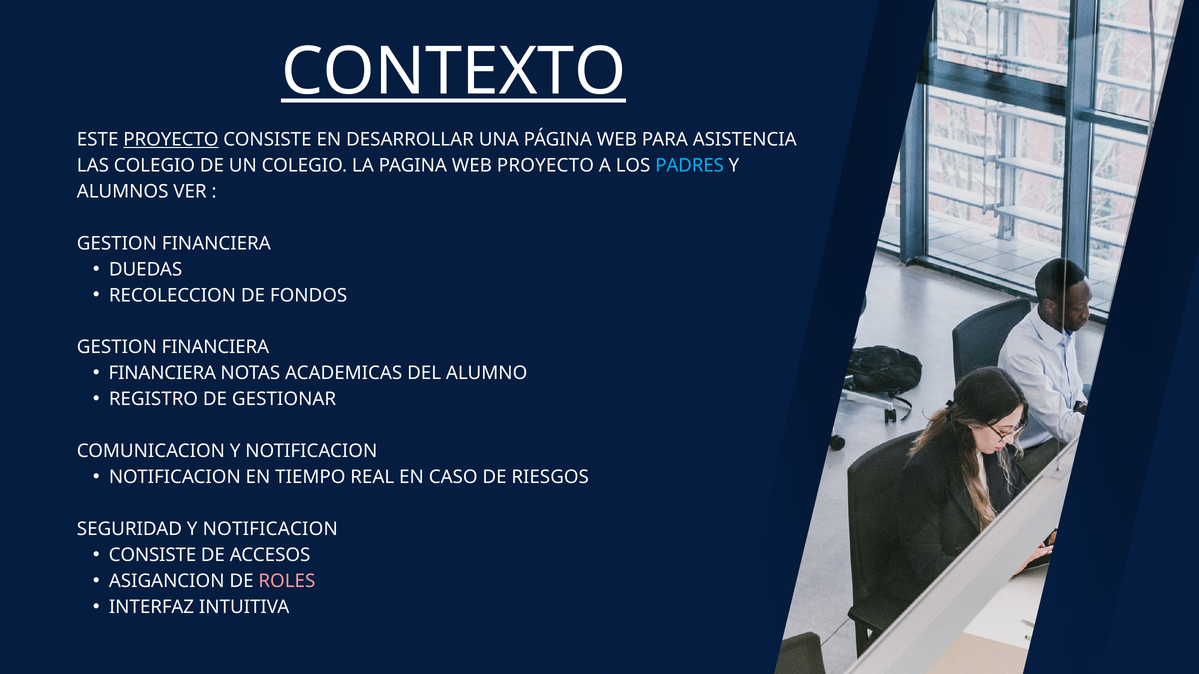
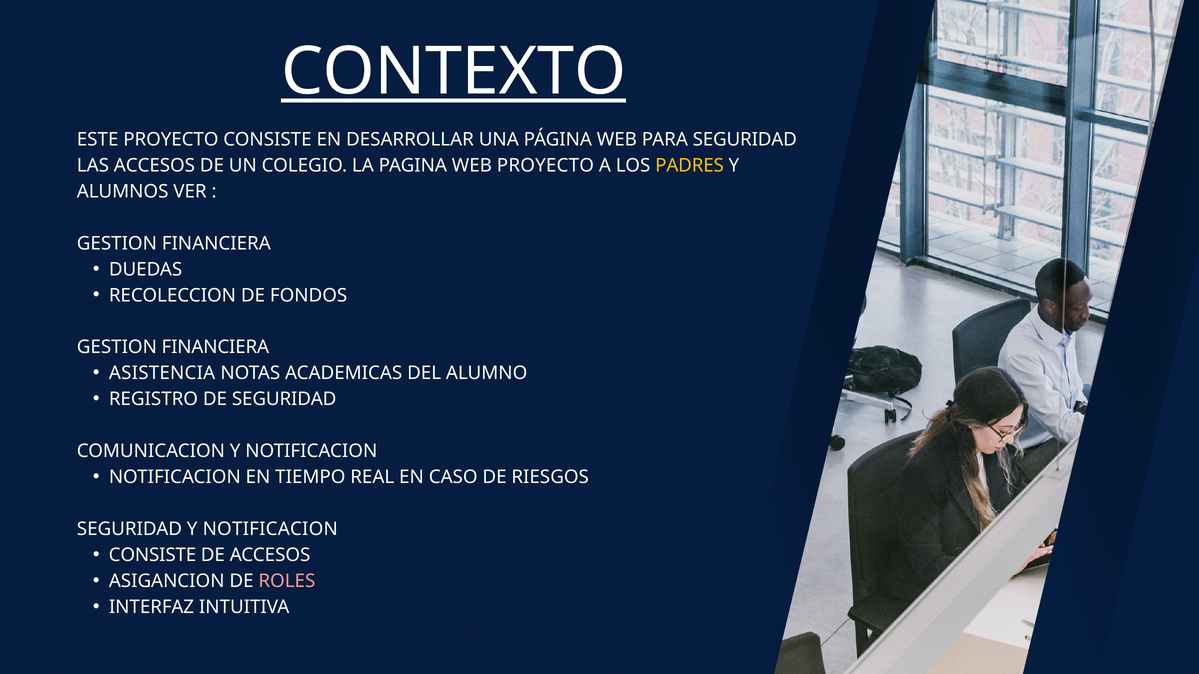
PROYECTO underline: present -> none (171, 140)
PARA ASISTENCIA: ASISTENCIA -> SEGURIDAD (745, 140)
LAS COLEGIO: COLEGIO -> ACCESOS (154, 166)
PADRES colour: light blue -> yellow (690, 166)
FINANCIERA: FINANCIERA -> ASISTENCIA (162, 373)
DE GESTIONAR: GESTIONAR -> SEGURIDAD (284, 399)
